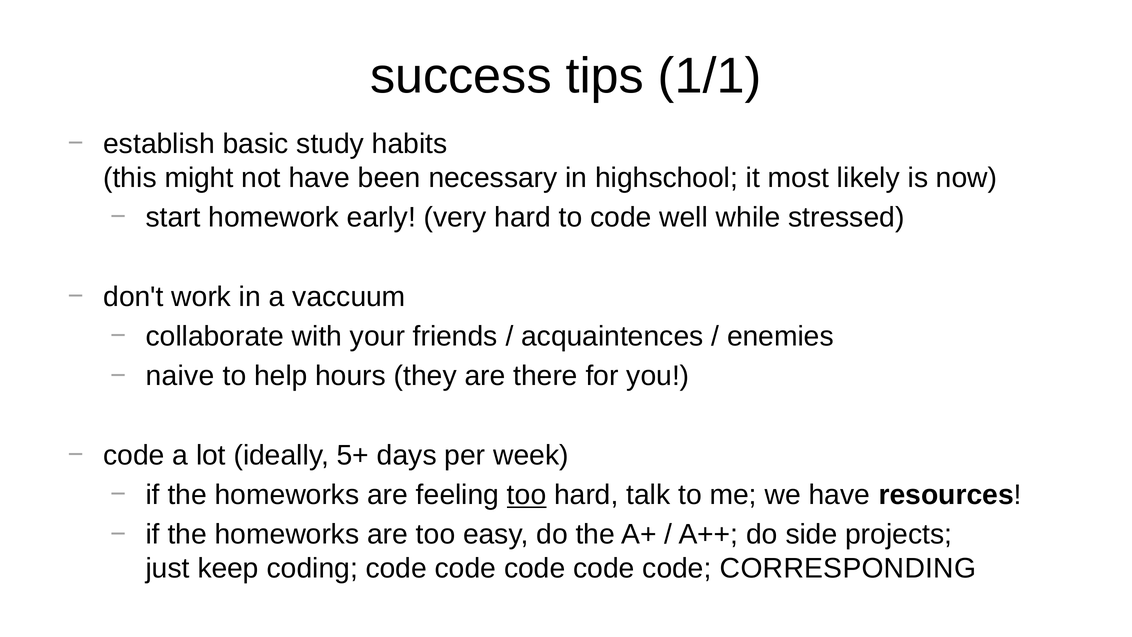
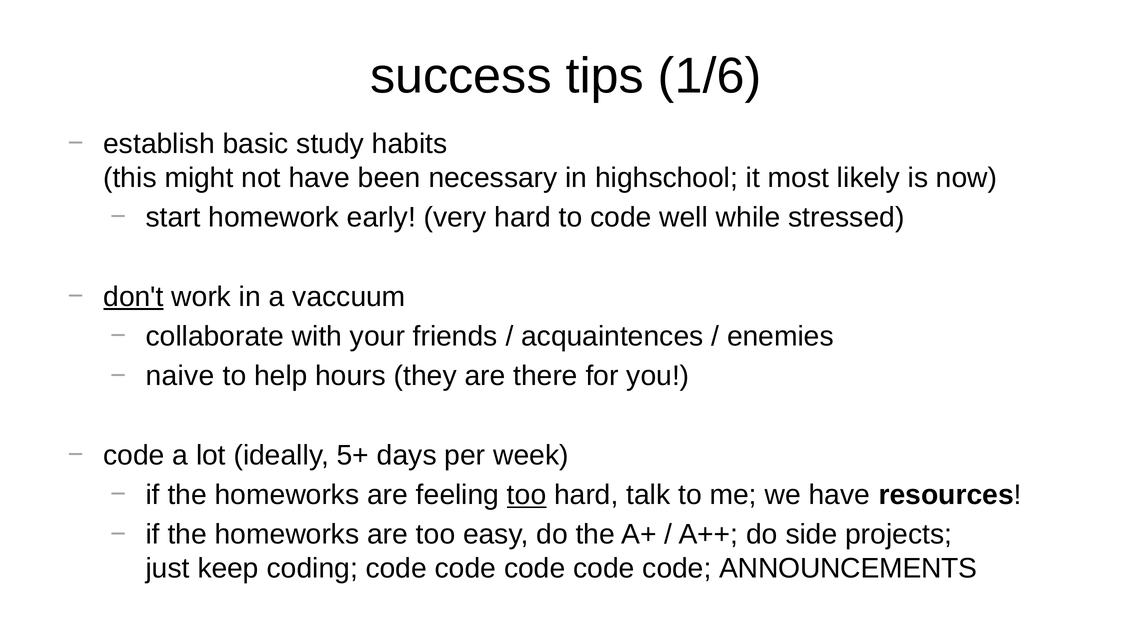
1/1: 1/1 -> 1/6 (710, 76)
don't underline: none -> present (133, 297)
CORRESPONDING: CORRESPONDING -> ANNOUNCEMENTS (848, 568)
